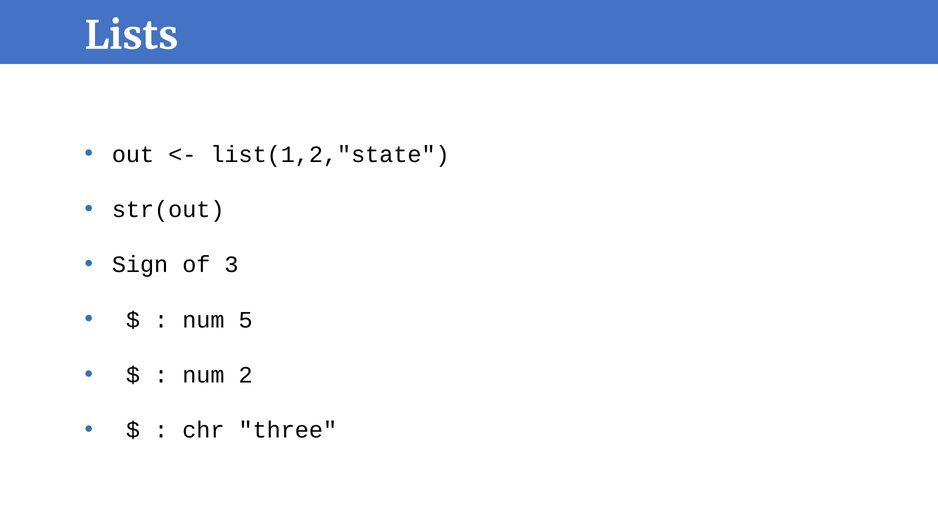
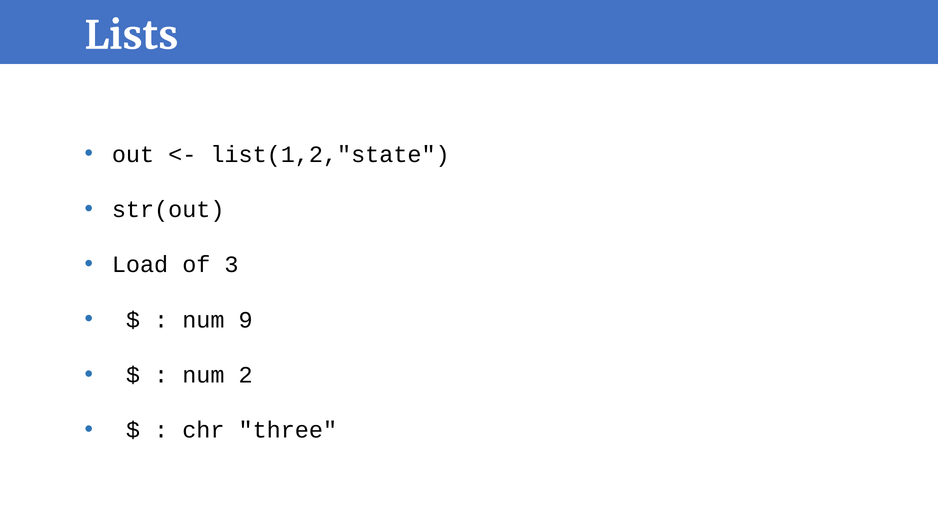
Sign: Sign -> Load (140, 265)
5: 5 -> 9 (246, 320)
